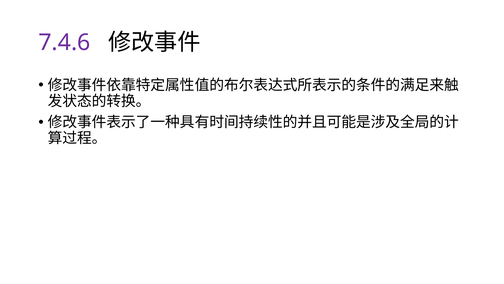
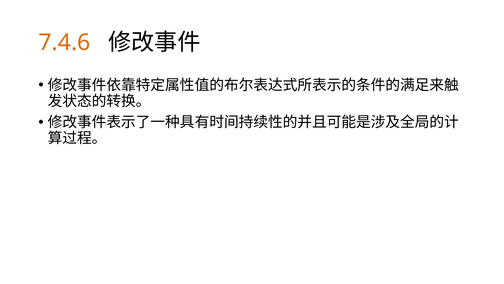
7.4.6 colour: purple -> orange (64, 42)
